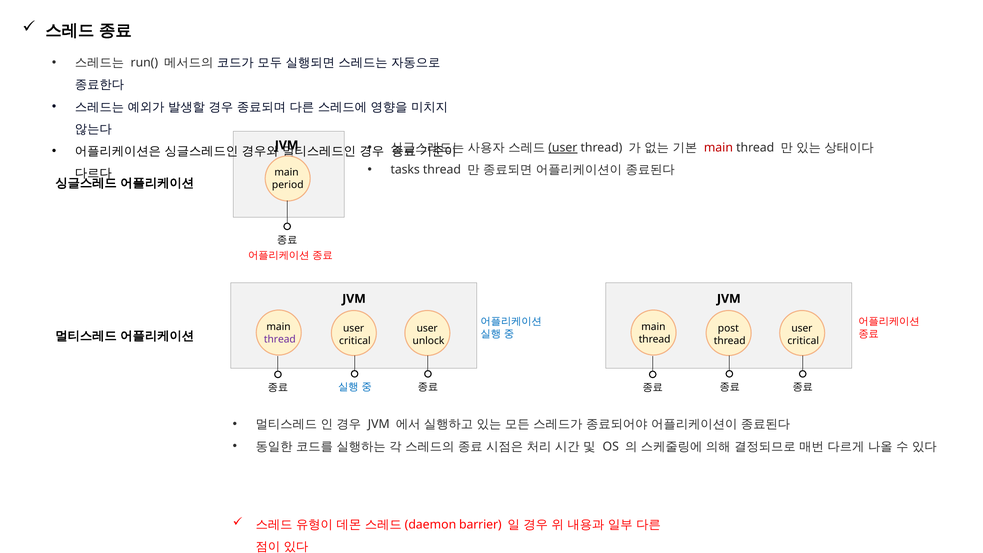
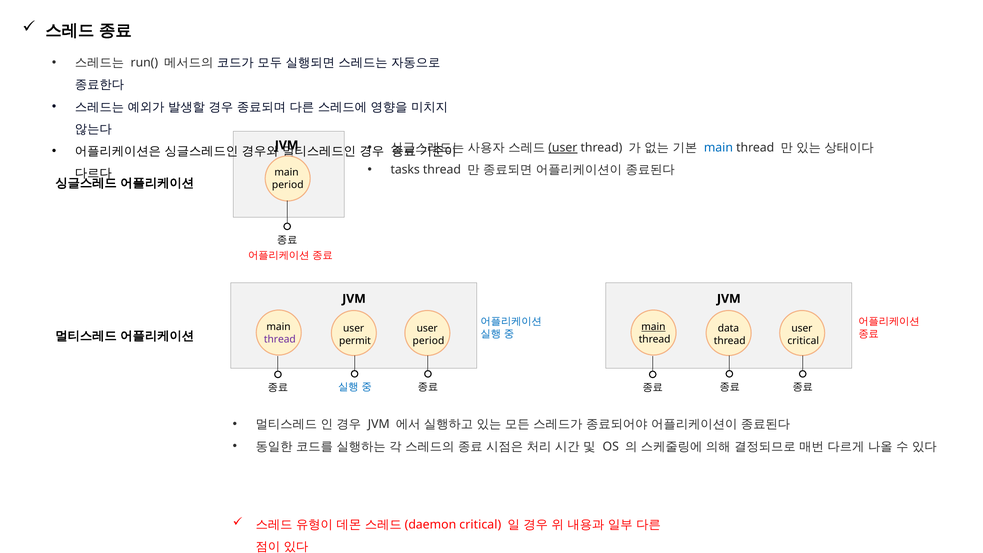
main colour: red -> blue (718, 148)
main underline: none -> present (653, 327)
post: post -> data (728, 328)
critical: critical -> permit (355, 341)
unlock: unlock -> period (428, 341)
barrier: barrier -> critical (480, 525)
